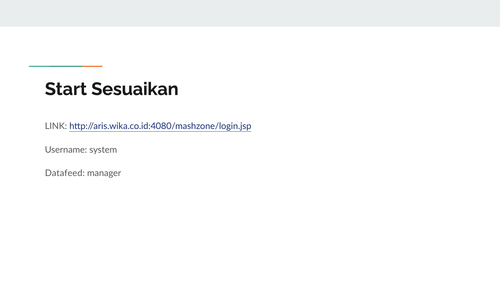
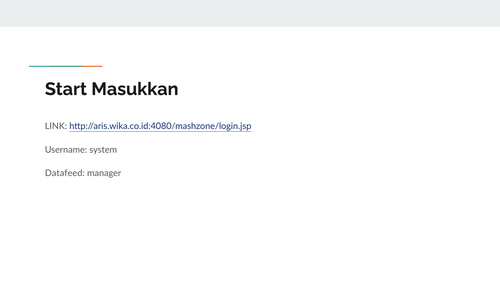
Sesuaikan: Sesuaikan -> Masukkan (135, 89)
